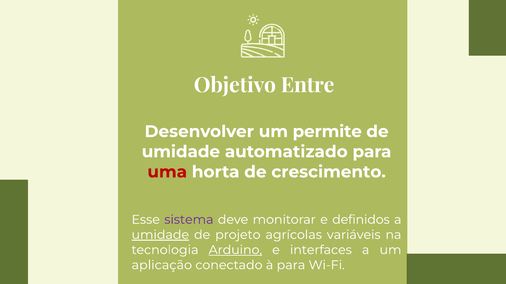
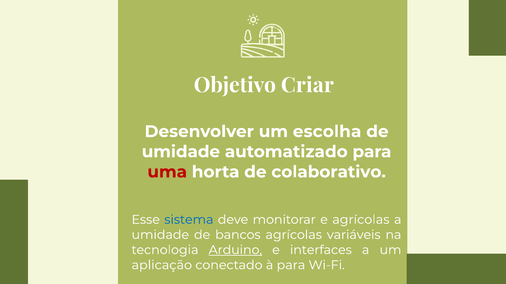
Entre: Entre -> Criar (307, 85)
permite: permite -> escolha (327, 132)
crescimento: crescimento -> colaborativo (329, 172)
sistema colour: purple -> blue (189, 220)
e definidos: definidos -> agrícolas (361, 220)
umidade underline: present -> none (160, 235)
projeto: projeto -> bancos (238, 235)
